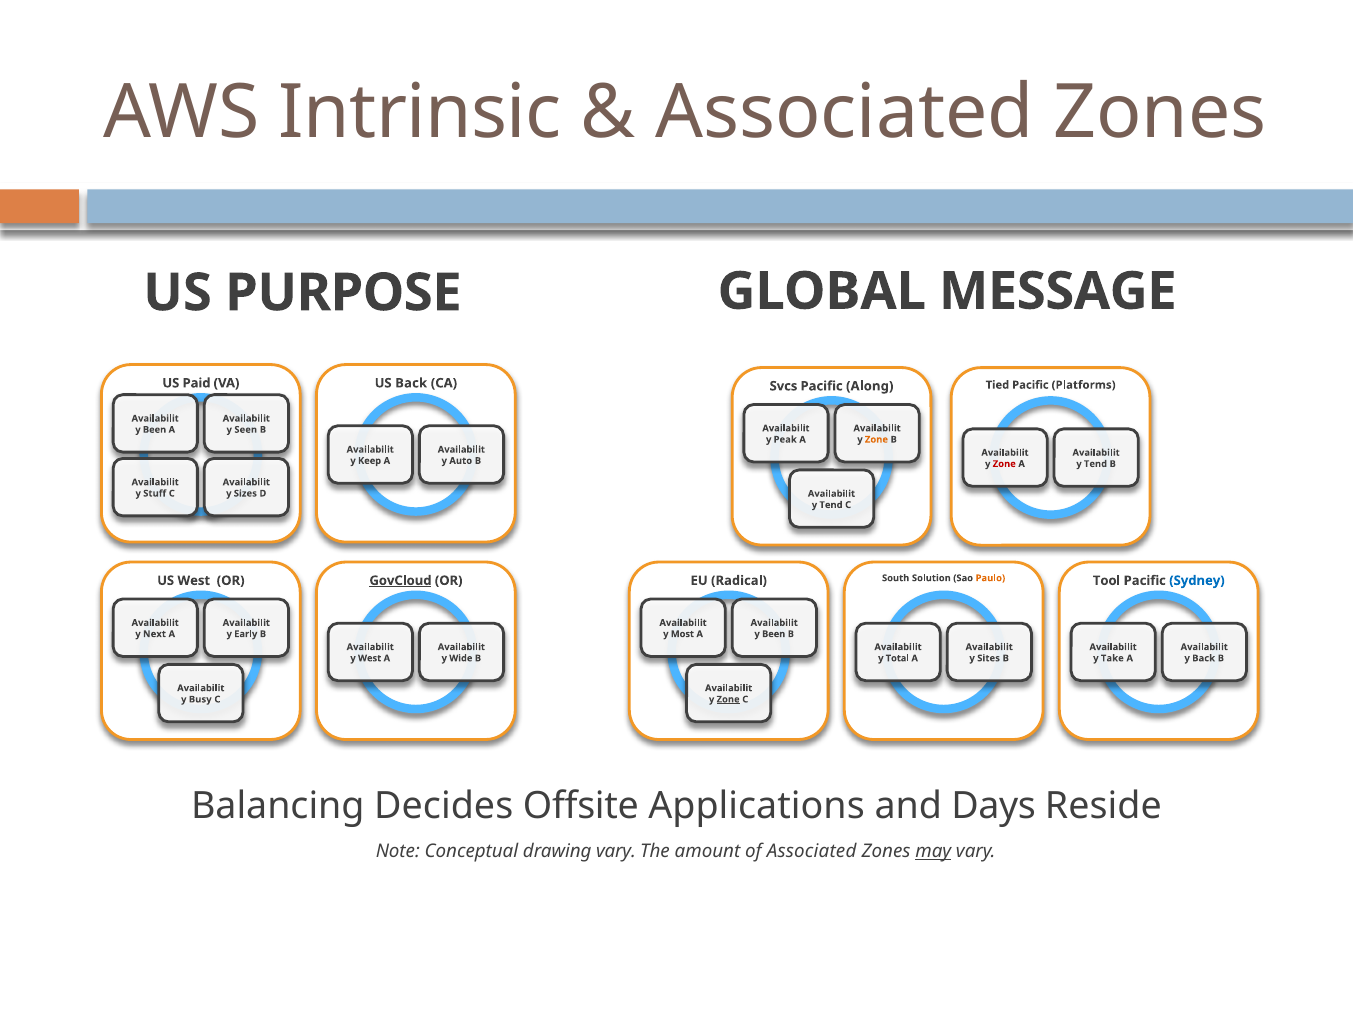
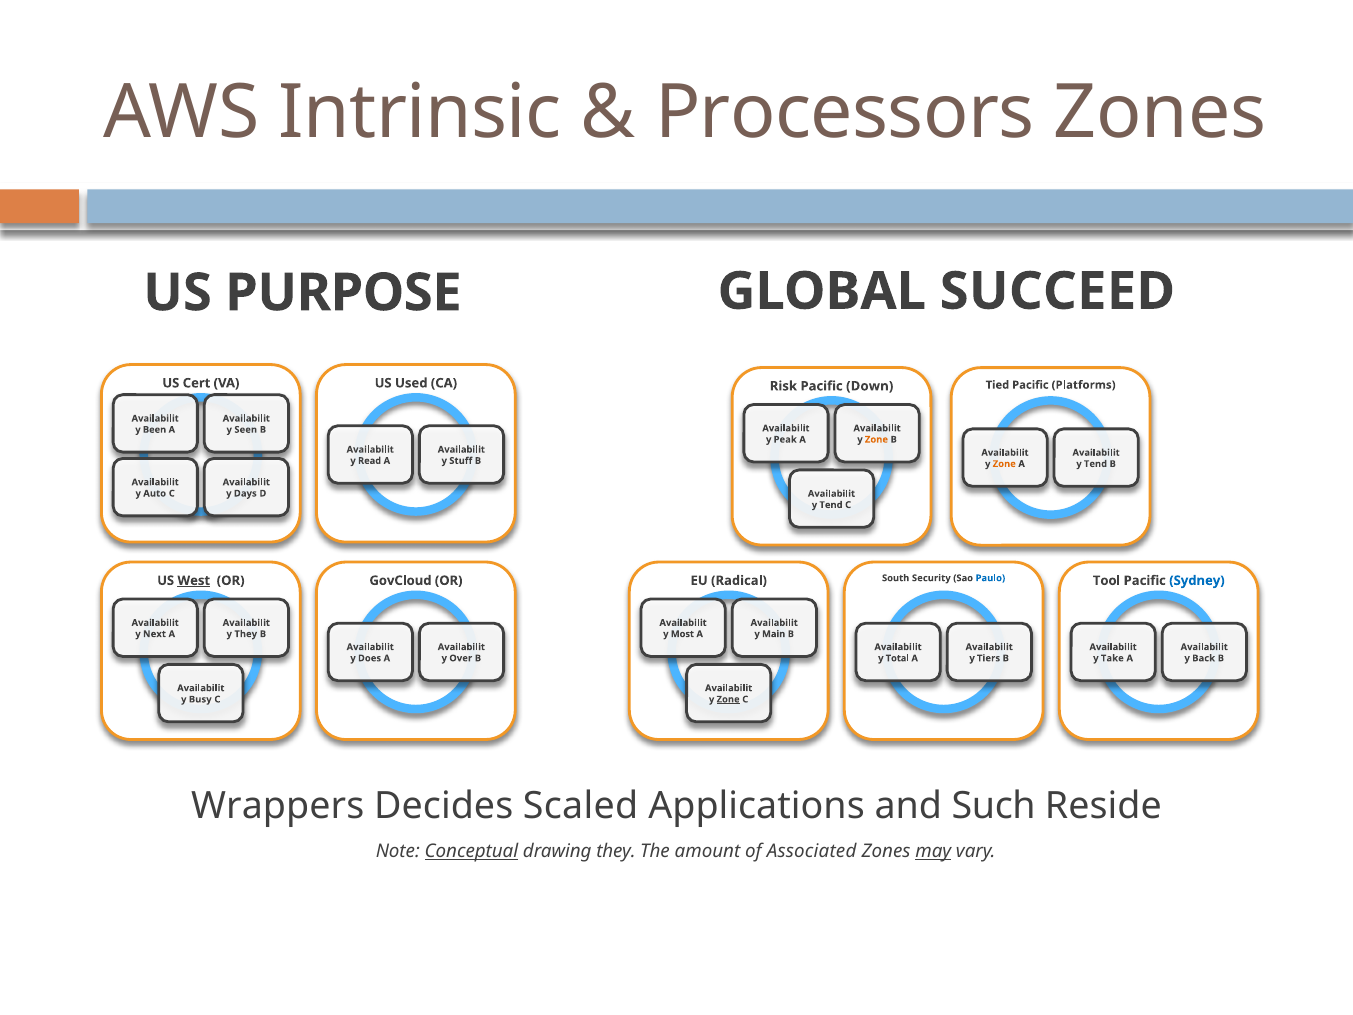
Associated: Associated -> Processors (845, 112)
MESSAGE: MESSAGE -> SUCCEED (1057, 291)
Paid: Paid -> Cert (196, 383)
US Back: Back -> Used (411, 383)
Svcs: Svcs -> Risk (783, 386)
Along: Along -> Down (870, 386)
Keep: Keep -> Read (370, 461)
Auto: Auto -> Stuff (461, 461)
Zone colour: red -> orange (1004, 464)
Stuff: Stuff -> Auto (155, 493)
Sizes: Sizes -> Days (245, 493)
Solution: Solution -> Security (931, 578)
Paulo colour: orange -> blue (990, 578)
West underline: none -> present (194, 580)
GovCloud underline: present -> none (400, 580)
Early: Early -> They (246, 634)
Been: Been -> Main (774, 634)
West: West -> Does (370, 658)
Wide: Wide -> Over (461, 658)
Sites: Sites -> Tiers (989, 658)
Balancing: Balancing -> Wrappers (278, 806)
Offsite: Offsite -> Scaled (581, 806)
Days: Days -> Such (994, 806)
Conceptual underline: none -> present (471, 851)
drawing vary: vary -> they (616, 851)
